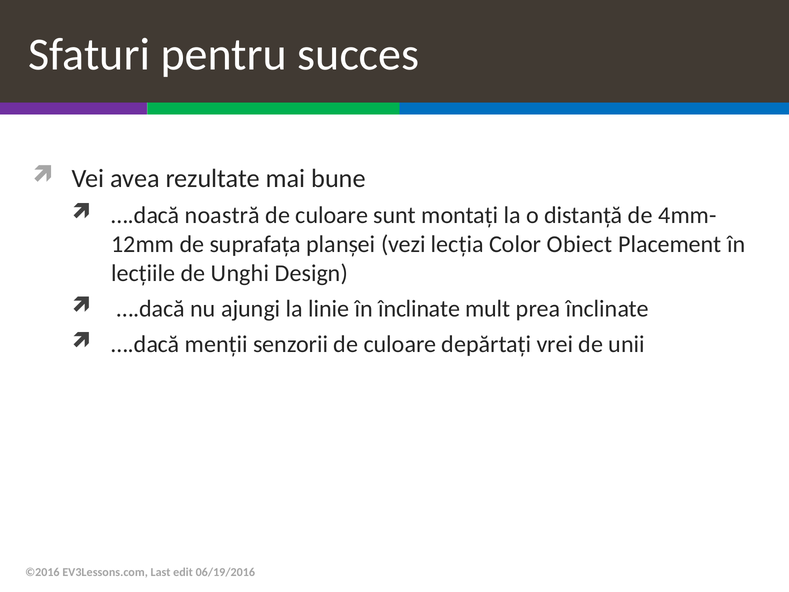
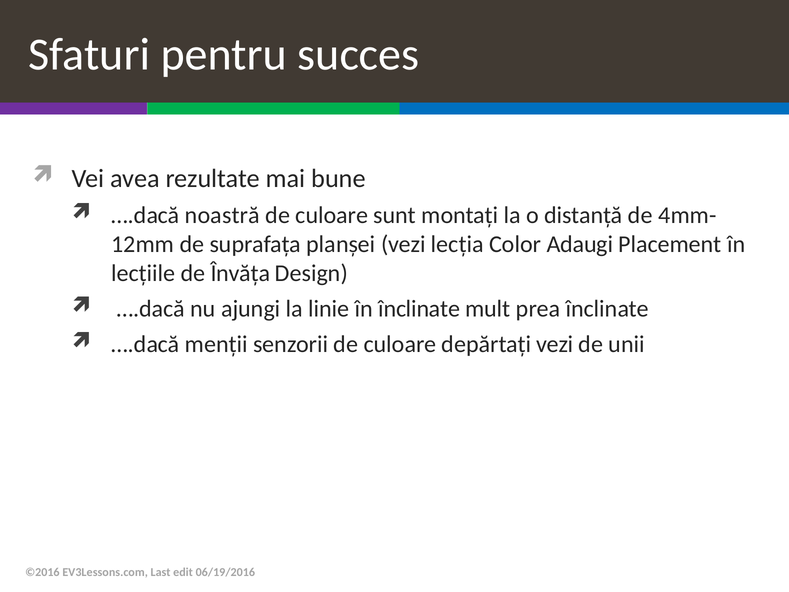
Obiect: Obiect -> Adaugi (580, 244)
Unghi: Unghi -> Învăța (240, 273)
depărtați vrei: vrei -> vezi (555, 344)
